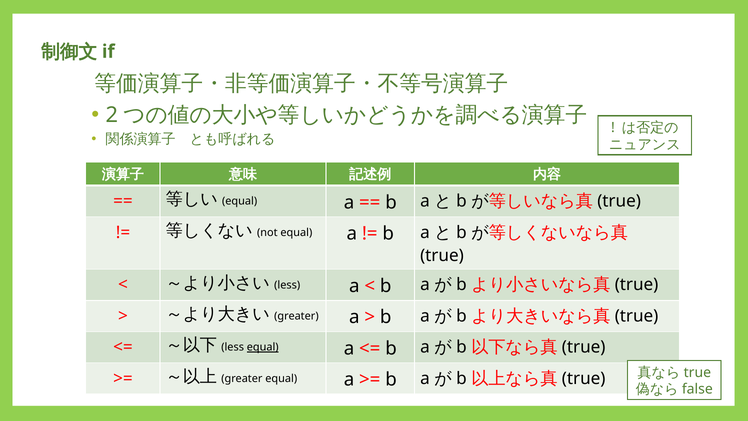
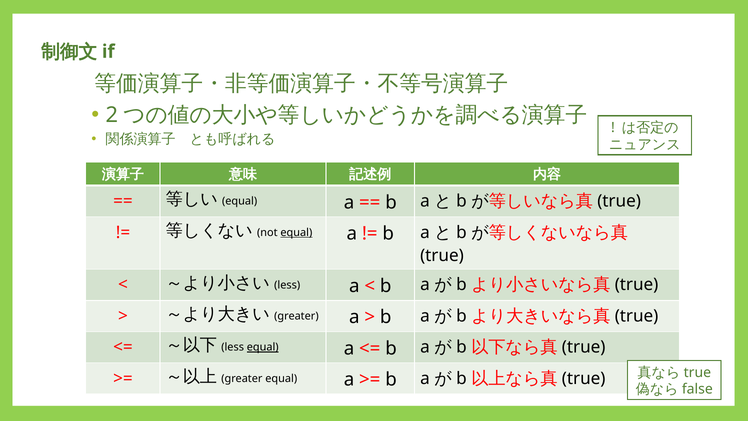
equal underline: none -> present (296, 232)
